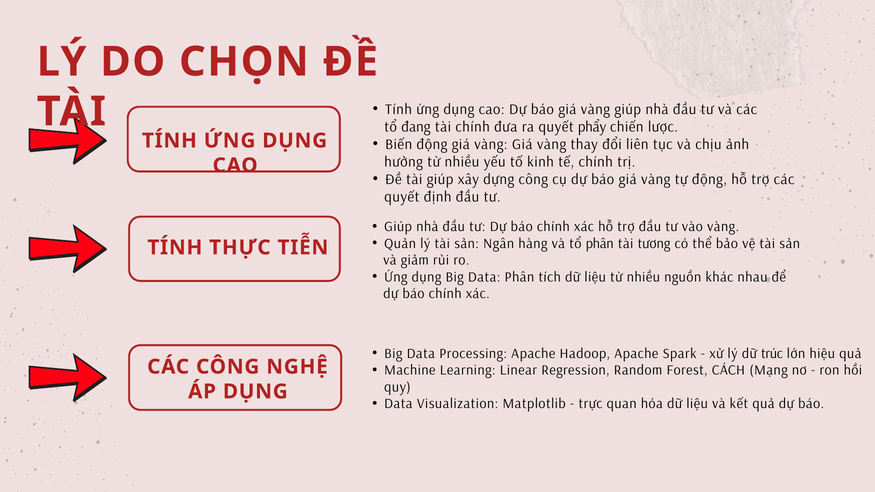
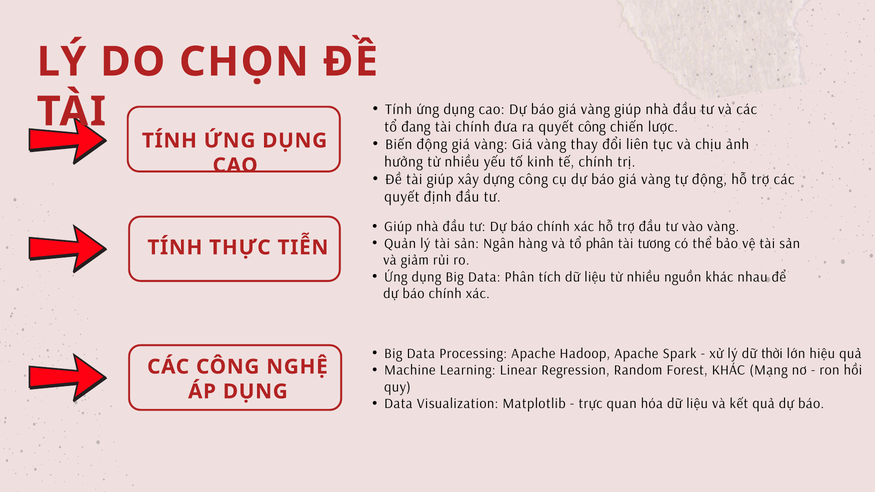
quyết phẩy: phẩy -> công (592, 127)
trúc: trúc -> thời (772, 354)
Forest CÁCH: CÁCH -> KHÁC (728, 370)
